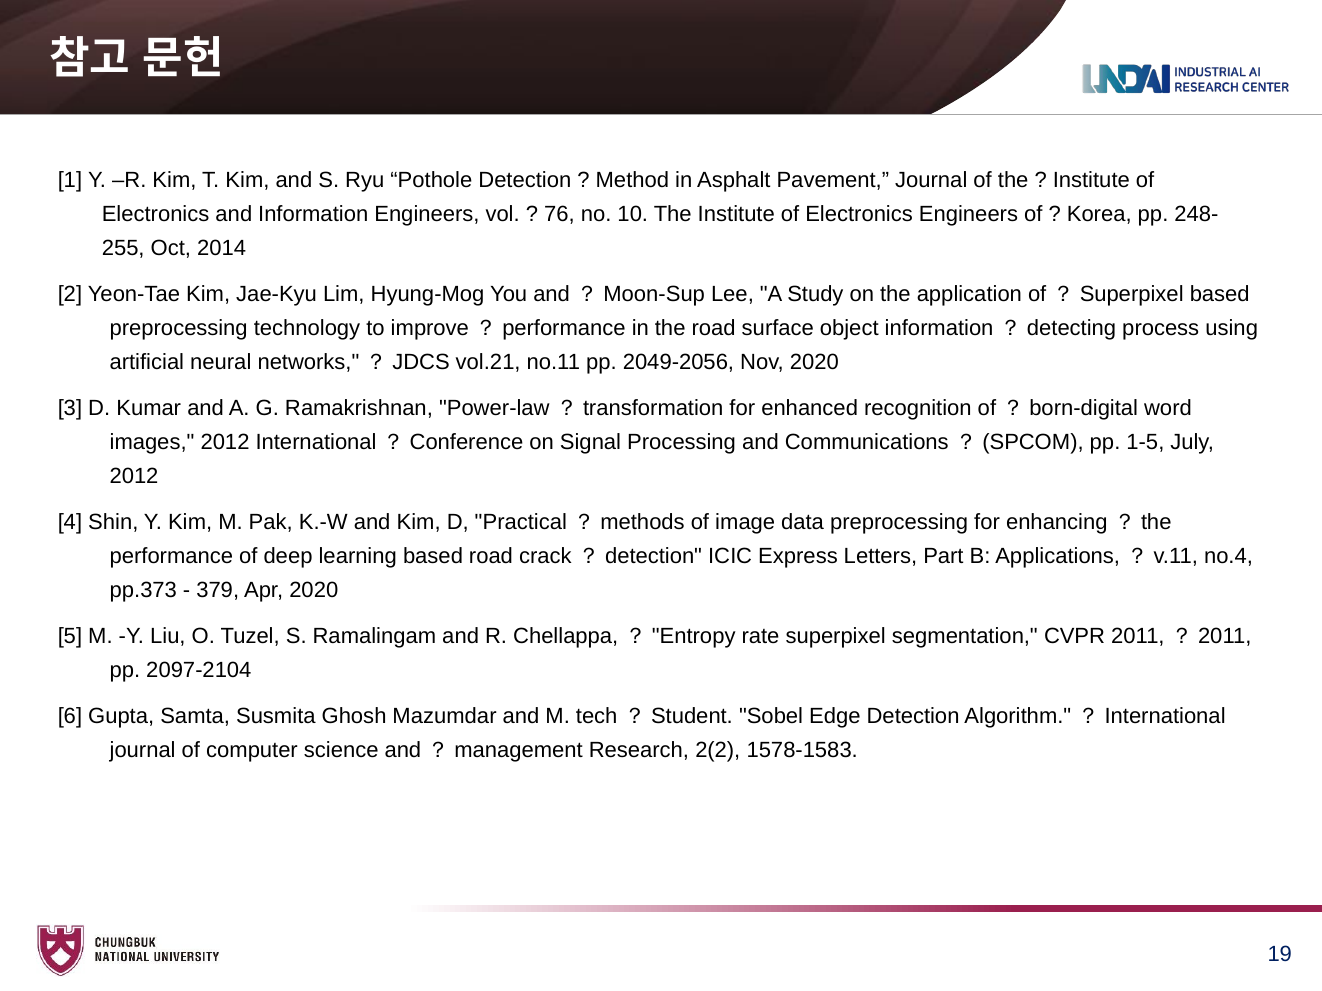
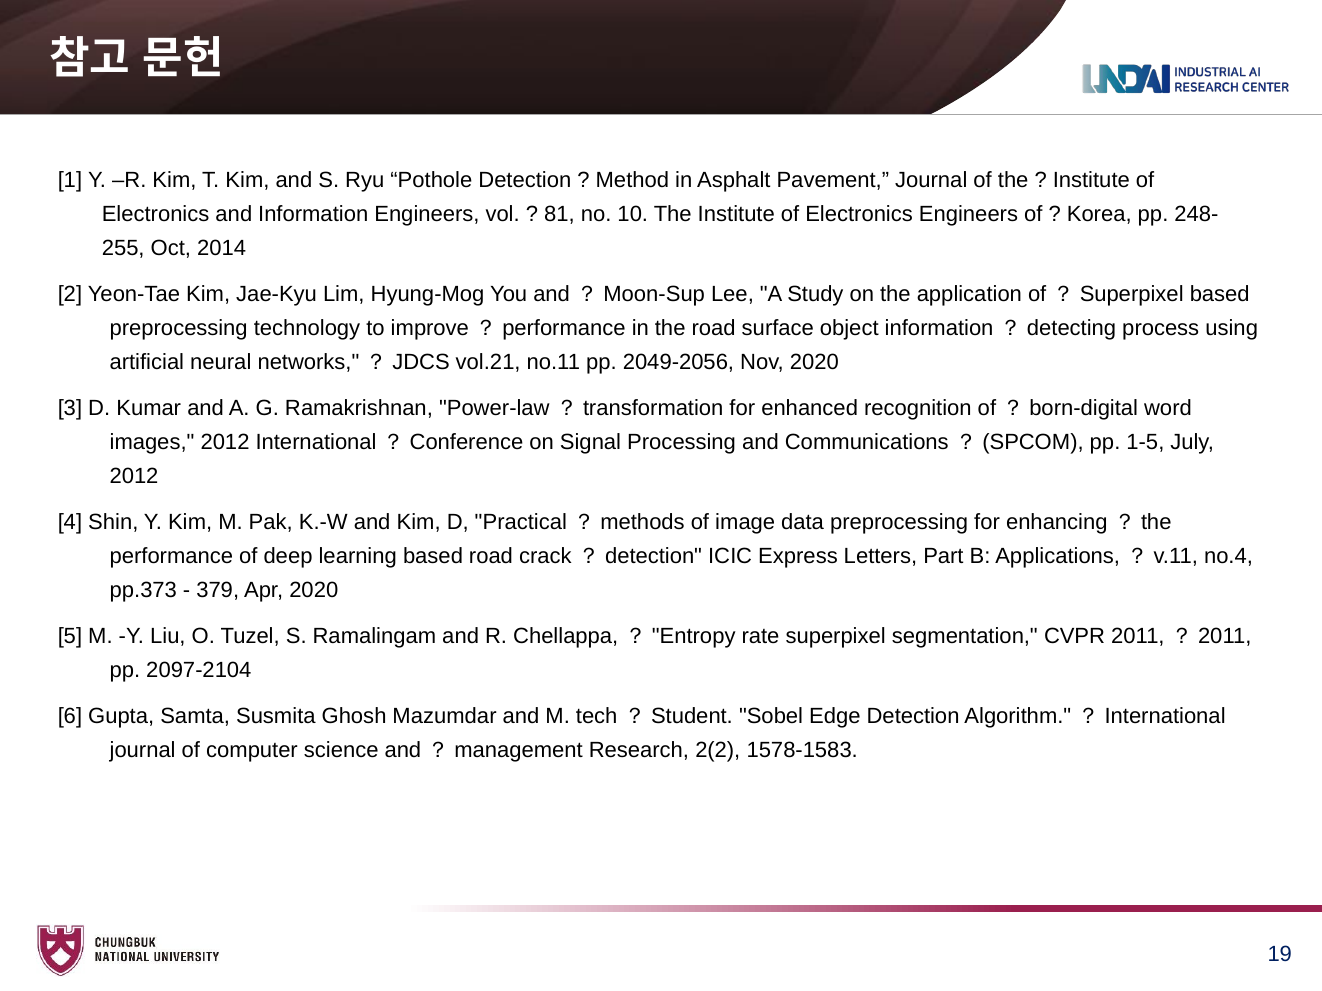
76: 76 -> 81 (560, 214)
